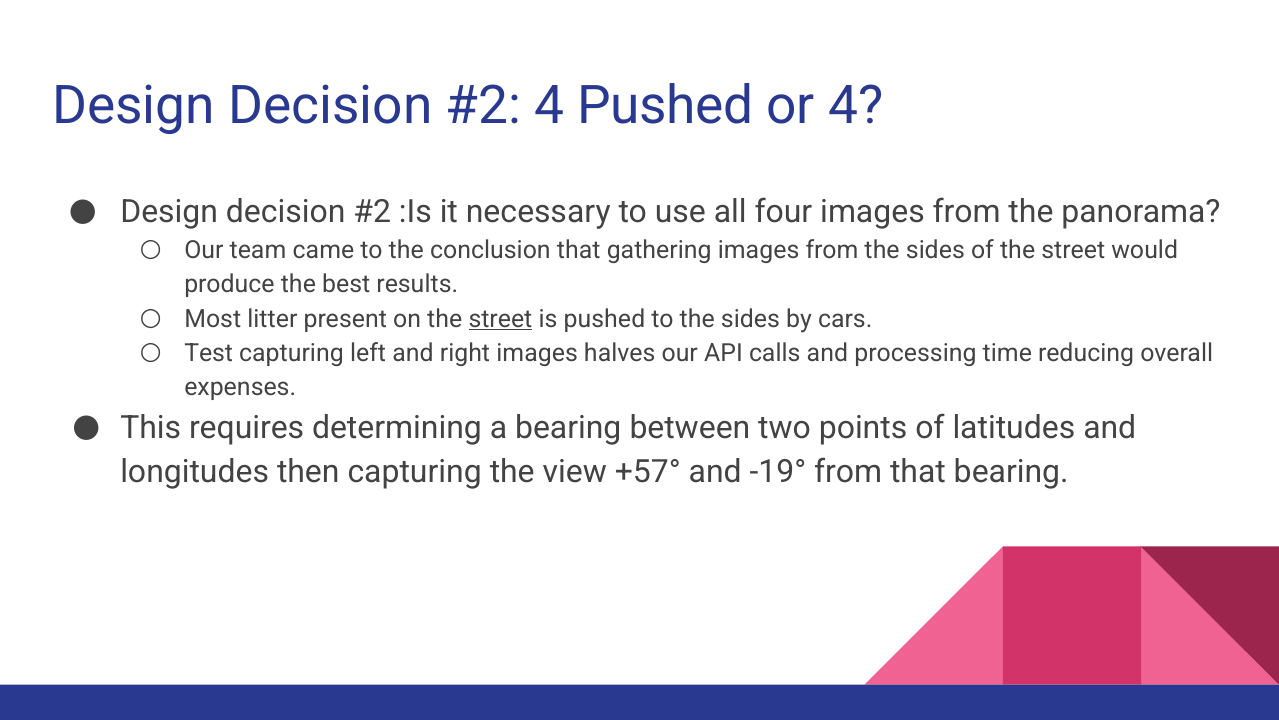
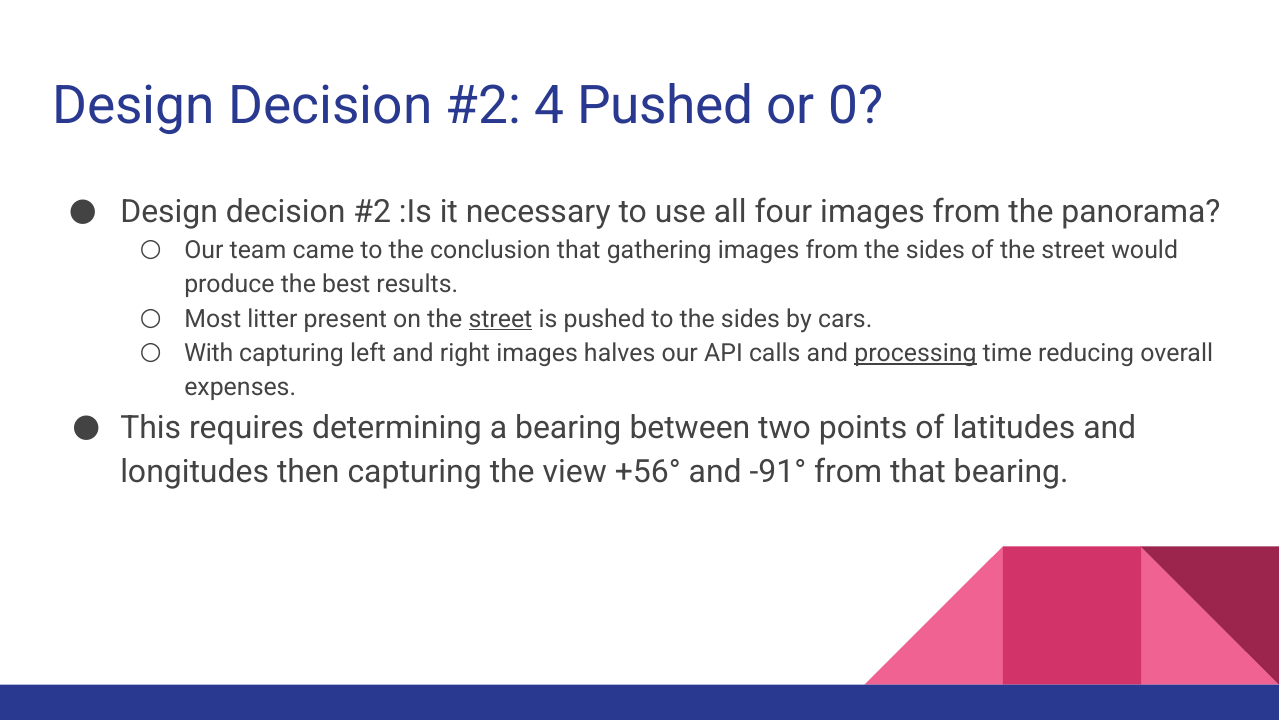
or 4: 4 -> 0 (856, 106)
Test: Test -> With (209, 353)
processing underline: none -> present (915, 353)
+57°: +57° -> +56° (648, 472)
-19°: -19° -> -91° (778, 472)
